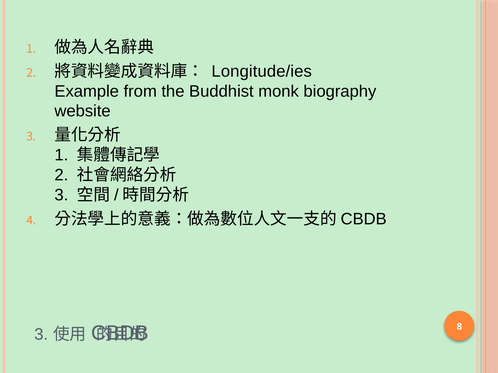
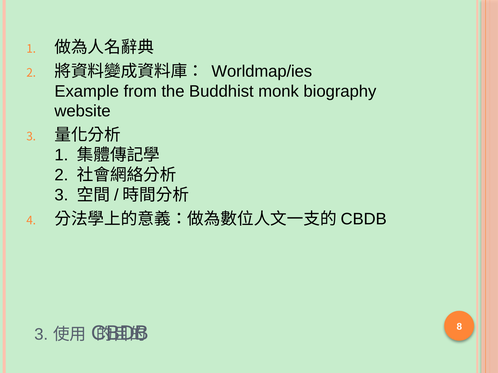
Longitude/ies: Longitude/ies -> Worldmap/ies (262, 71)
